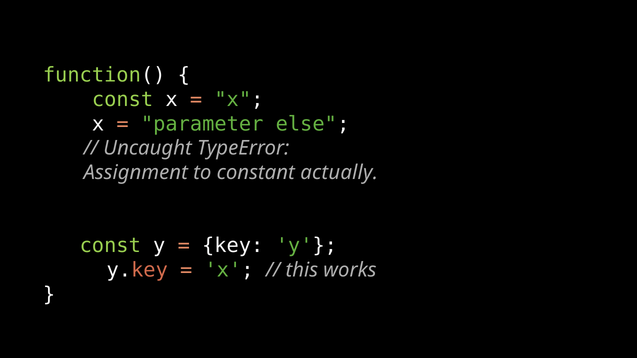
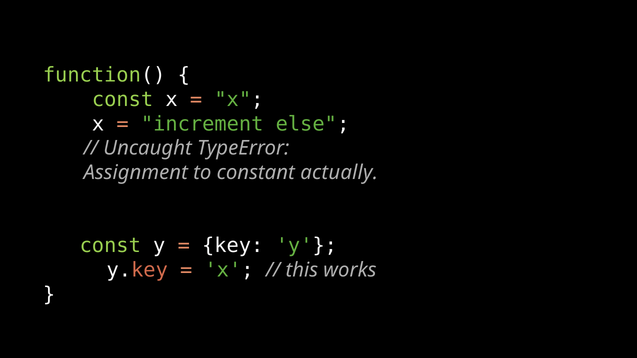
parameter: parameter -> increment (202, 124)
